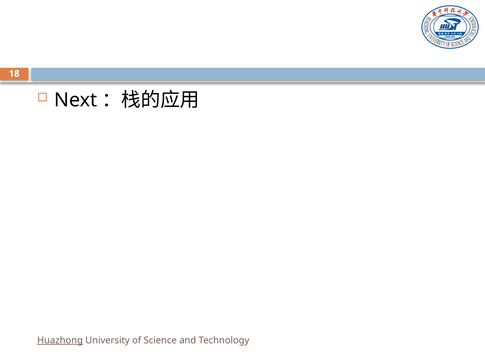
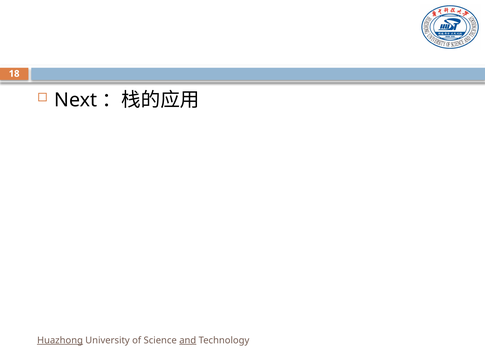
and underline: none -> present (188, 341)
